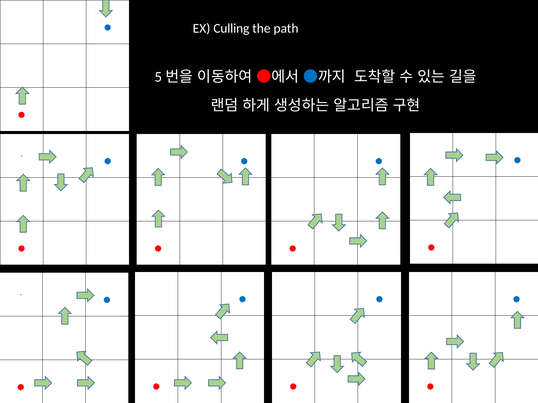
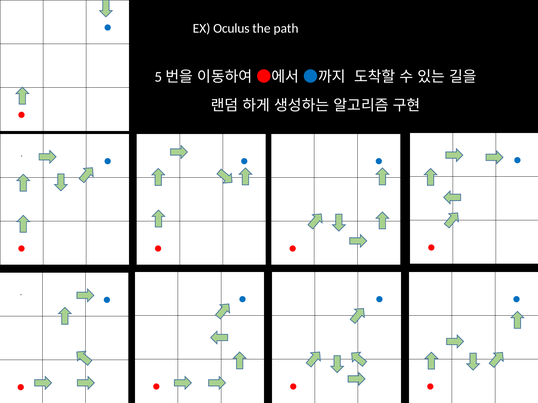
Culling: Culling -> Oculus (231, 29)
